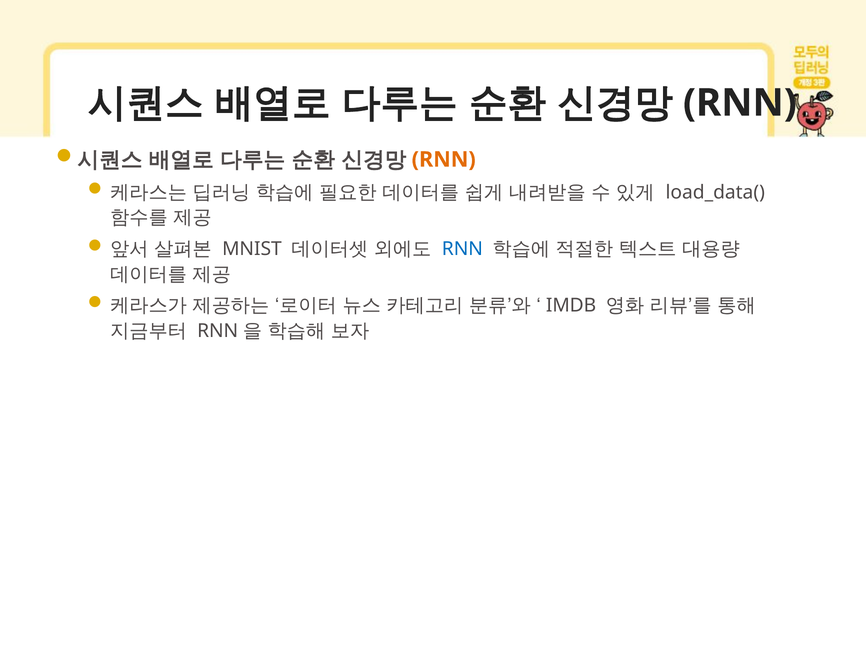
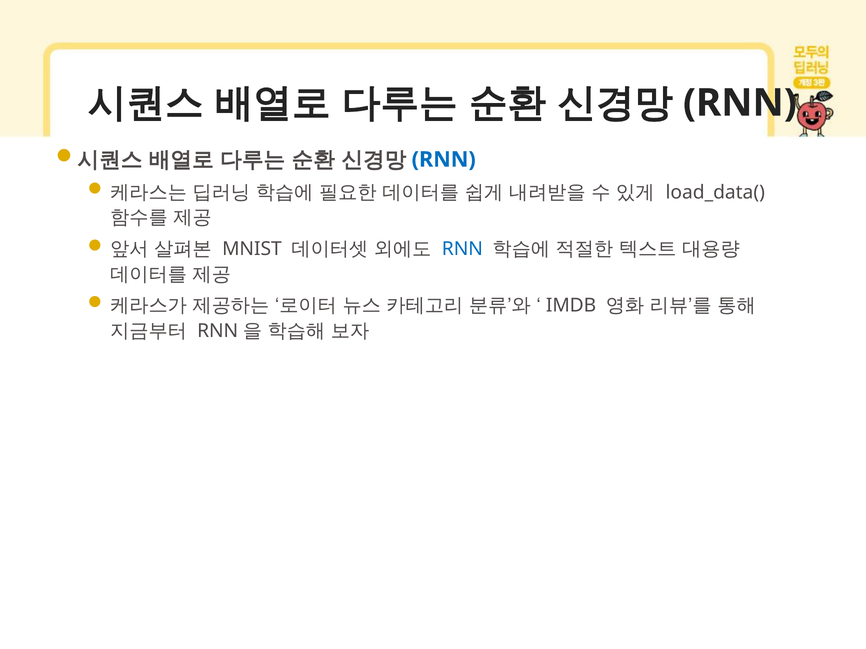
RNN colour: orange -> blue (444, 160)
